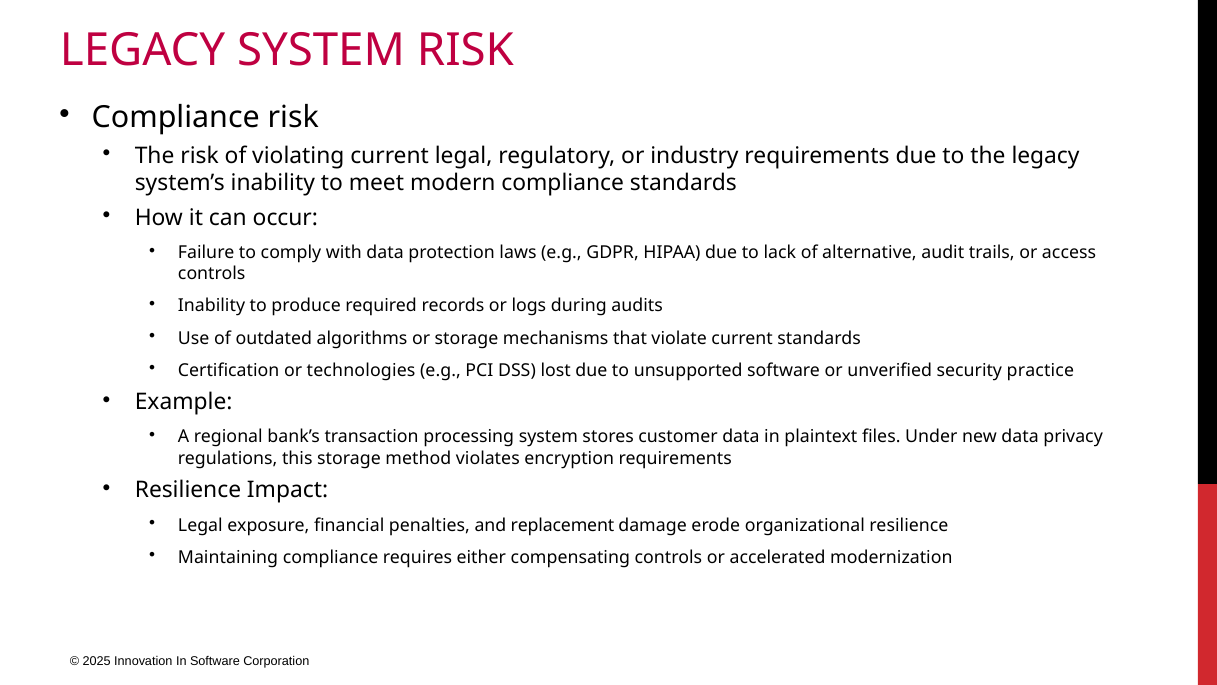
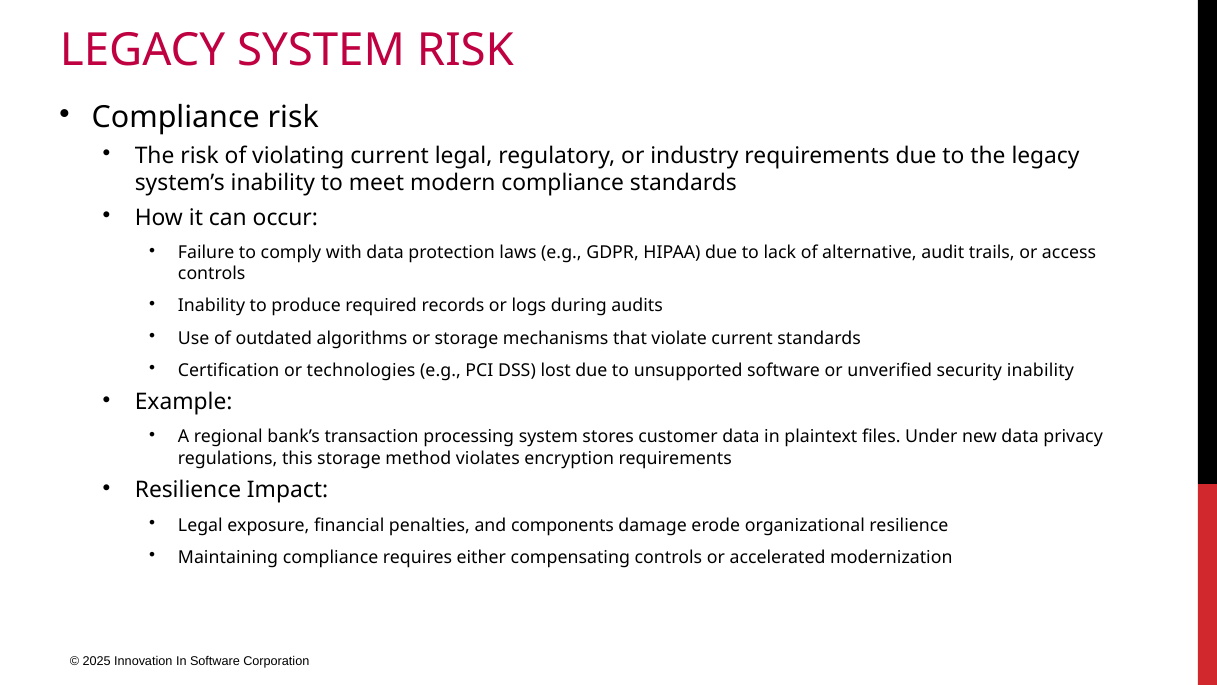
security practice: practice -> inability (1040, 370)
replacement: replacement -> components (562, 525)
